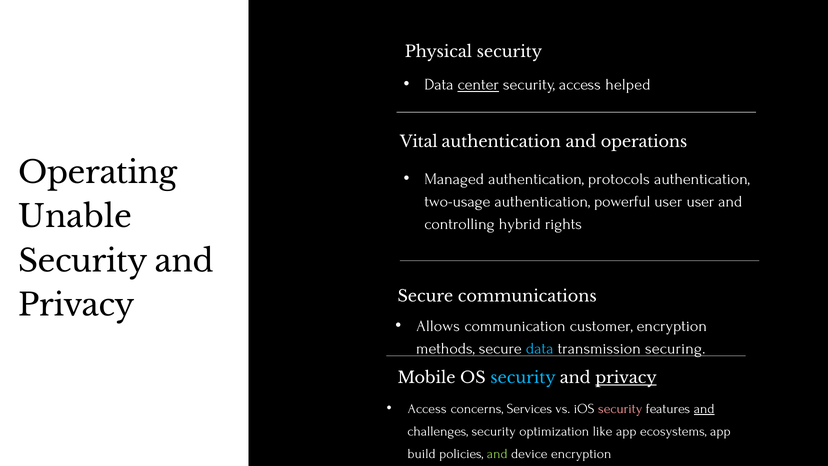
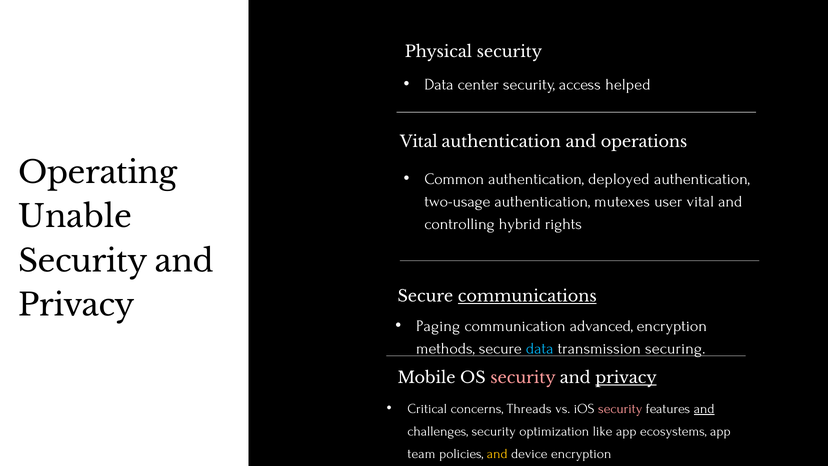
center underline: present -> none (478, 84)
Managed: Managed -> Common (454, 179)
protocols: protocols -> deployed (619, 179)
powerful: powerful -> mutexes (622, 201)
user user: user -> vital (700, 201)
communications underline: none -> present (527, 296)
Allows: Allows -> Paging (438, 326)
customer: customer -> advanced (601, 326)
security colour: light blue -> pink (523, 378)
Access: Access -> Critical (427, 408)
Services: Services -> Threads (529, 408)
build: build -> team (421, 453)
and colour: light green -> yellow (497, 453)
